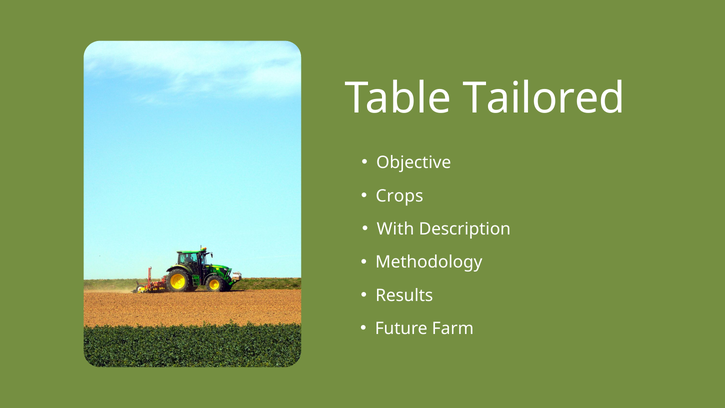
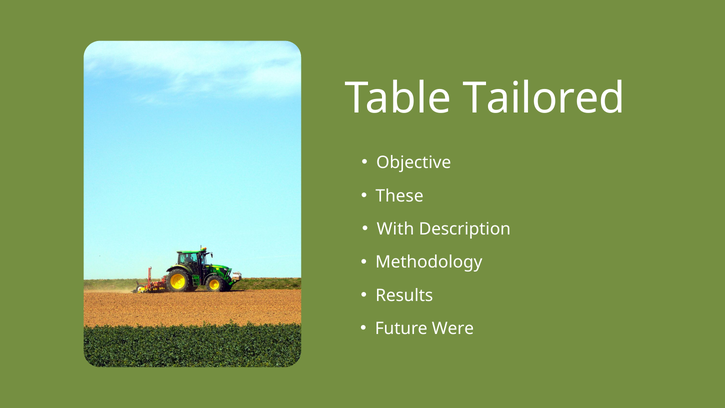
Crops: Crops -> These (400, 196)
Farm: Farm -> Were (453, 329)
